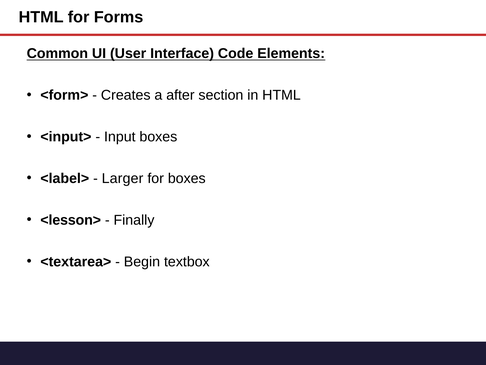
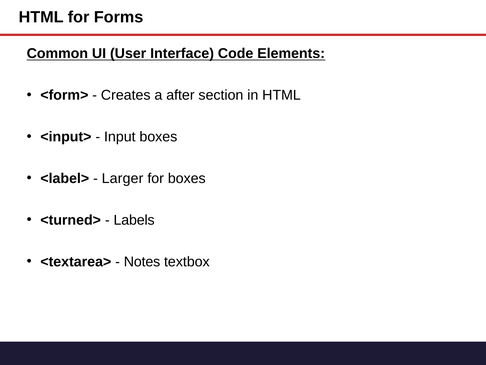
<lesson>: <lesson> -> <turned> (71, 220)
Finally: Finally -> Labels (134, 220)
Begin: Begin -> Notes (142, 261)
